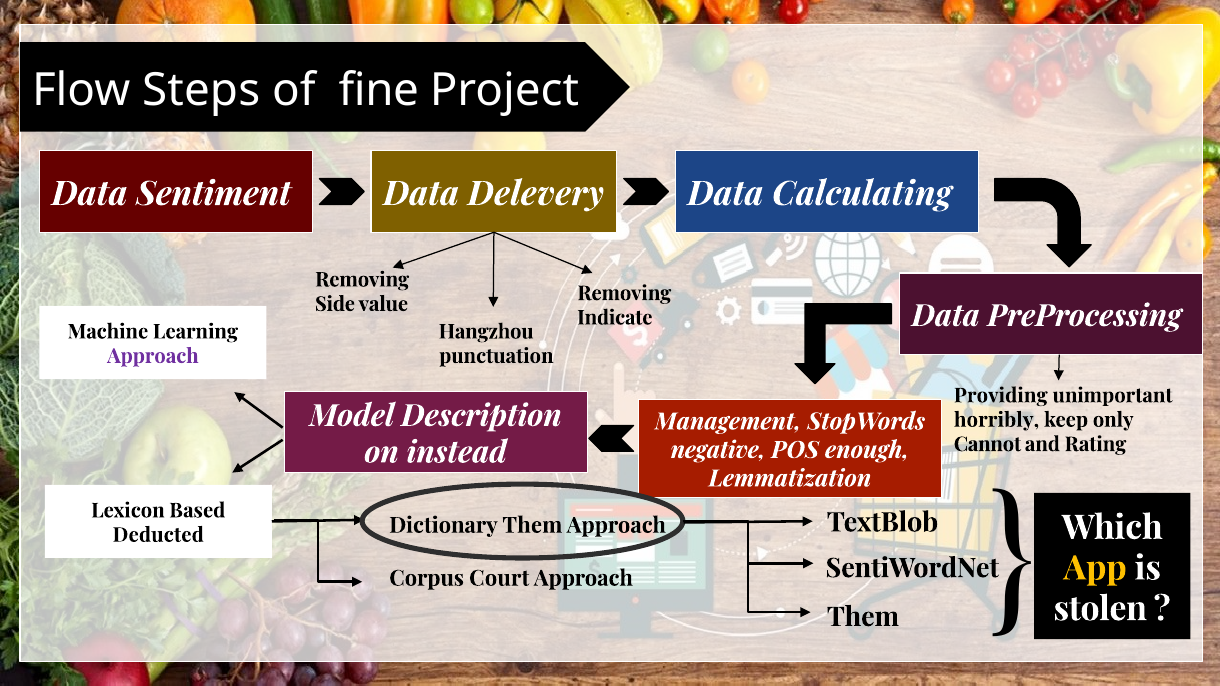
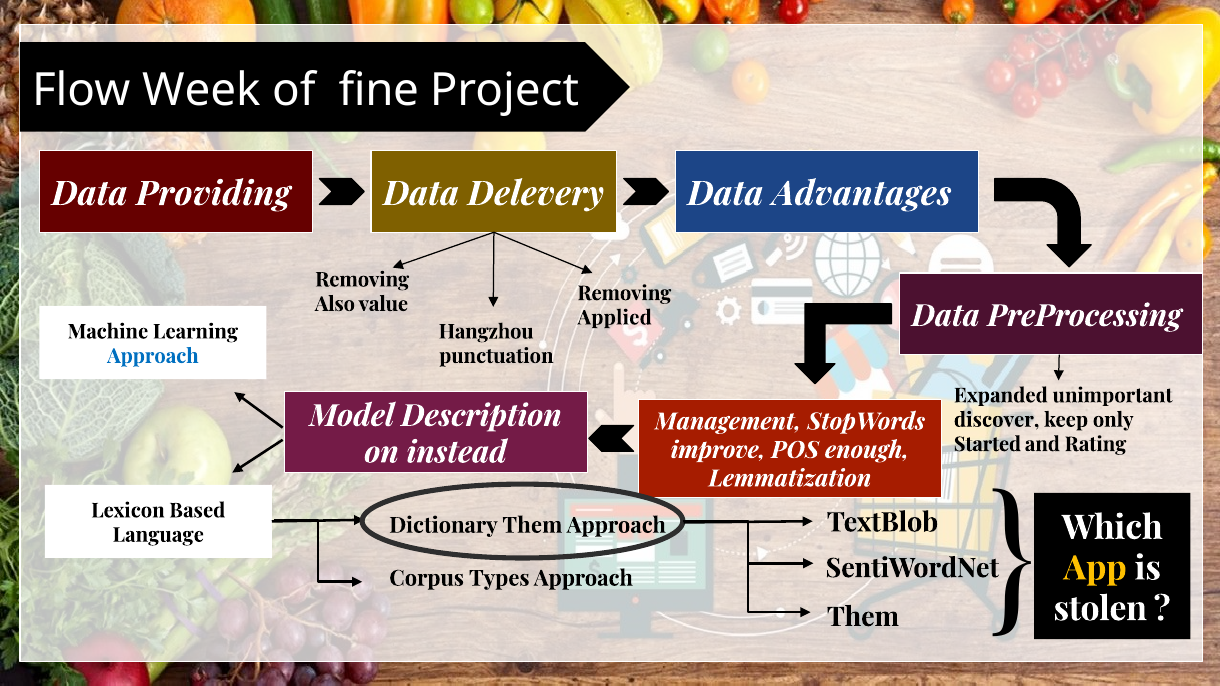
Steps: Steps -> Week (201, 90)
Sentiment: Sentiment -> Providing (213, 194)
Calculating: Calculating -> Advantages (862, 194)
Side: Side -> Also (335, 304)
Indicate: Indicate -> Applied (615, 318)
Approach colour: purple -> blue (153, 356)
Providing: Providing -> Expanded (1001, 396)
horribly: horribly -> discover (997, 420)
Cannot: Cannot -> Started (987, 445)
negative: negative -> improve (718, 450)
Deducted: Deducted -> Language (158, 535)
Court: Court -> Types (499, 579)
